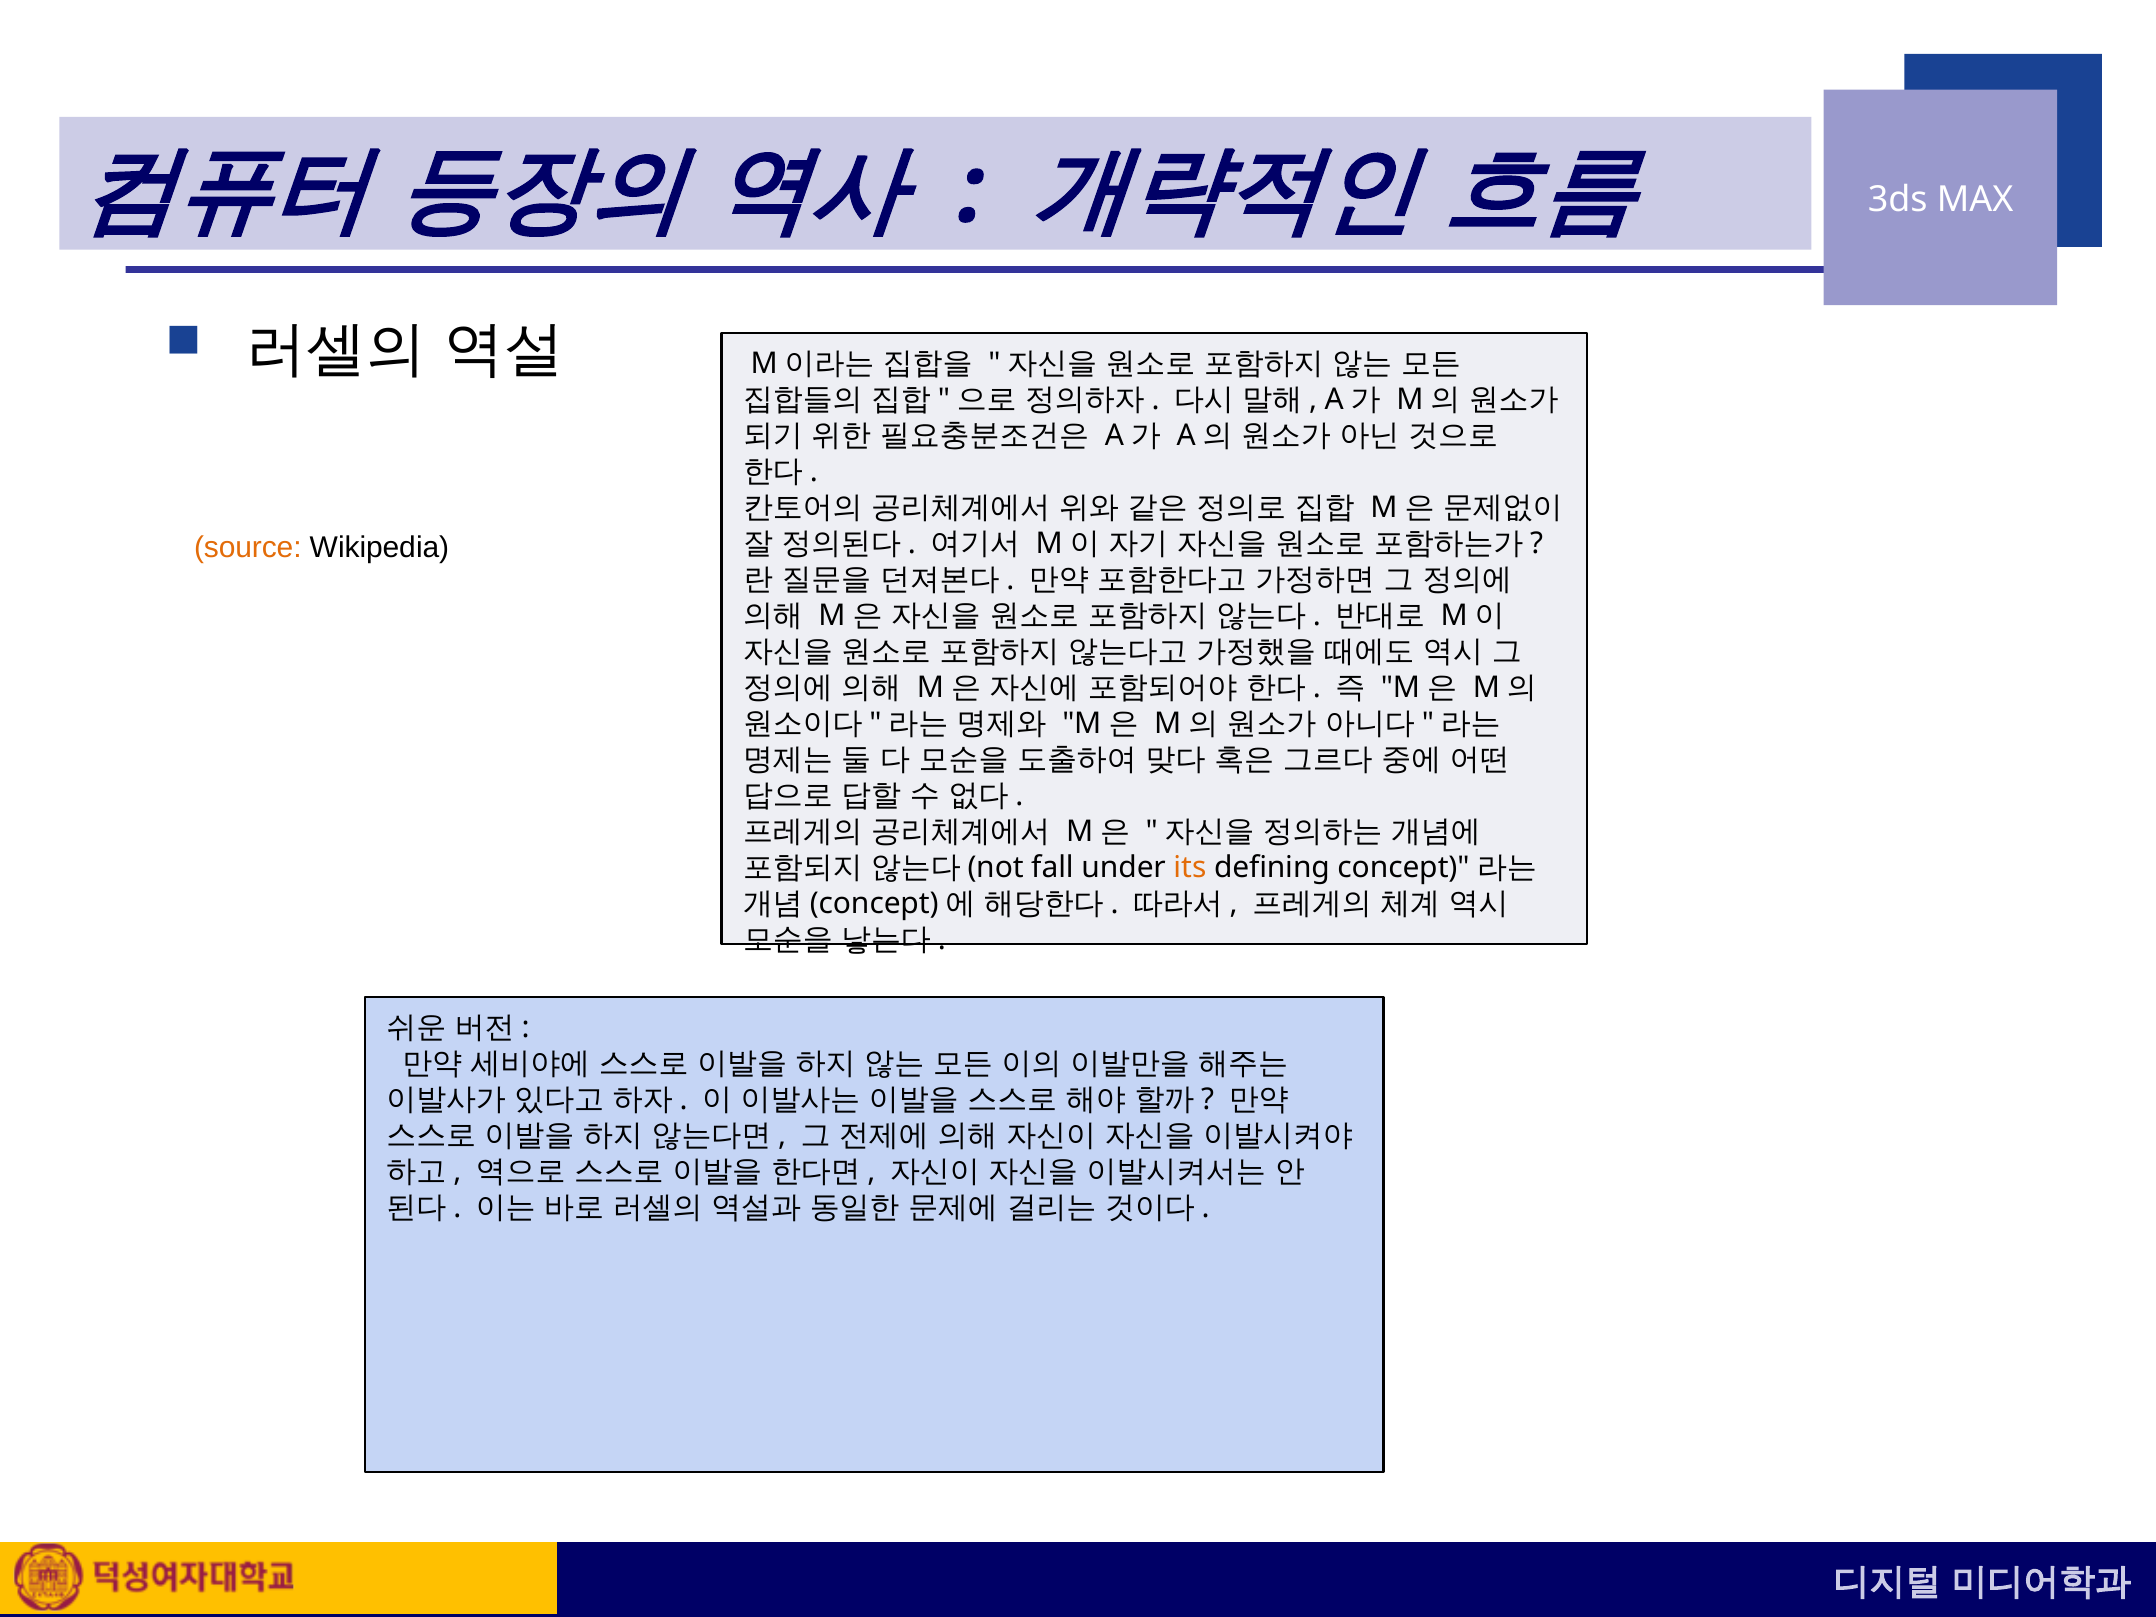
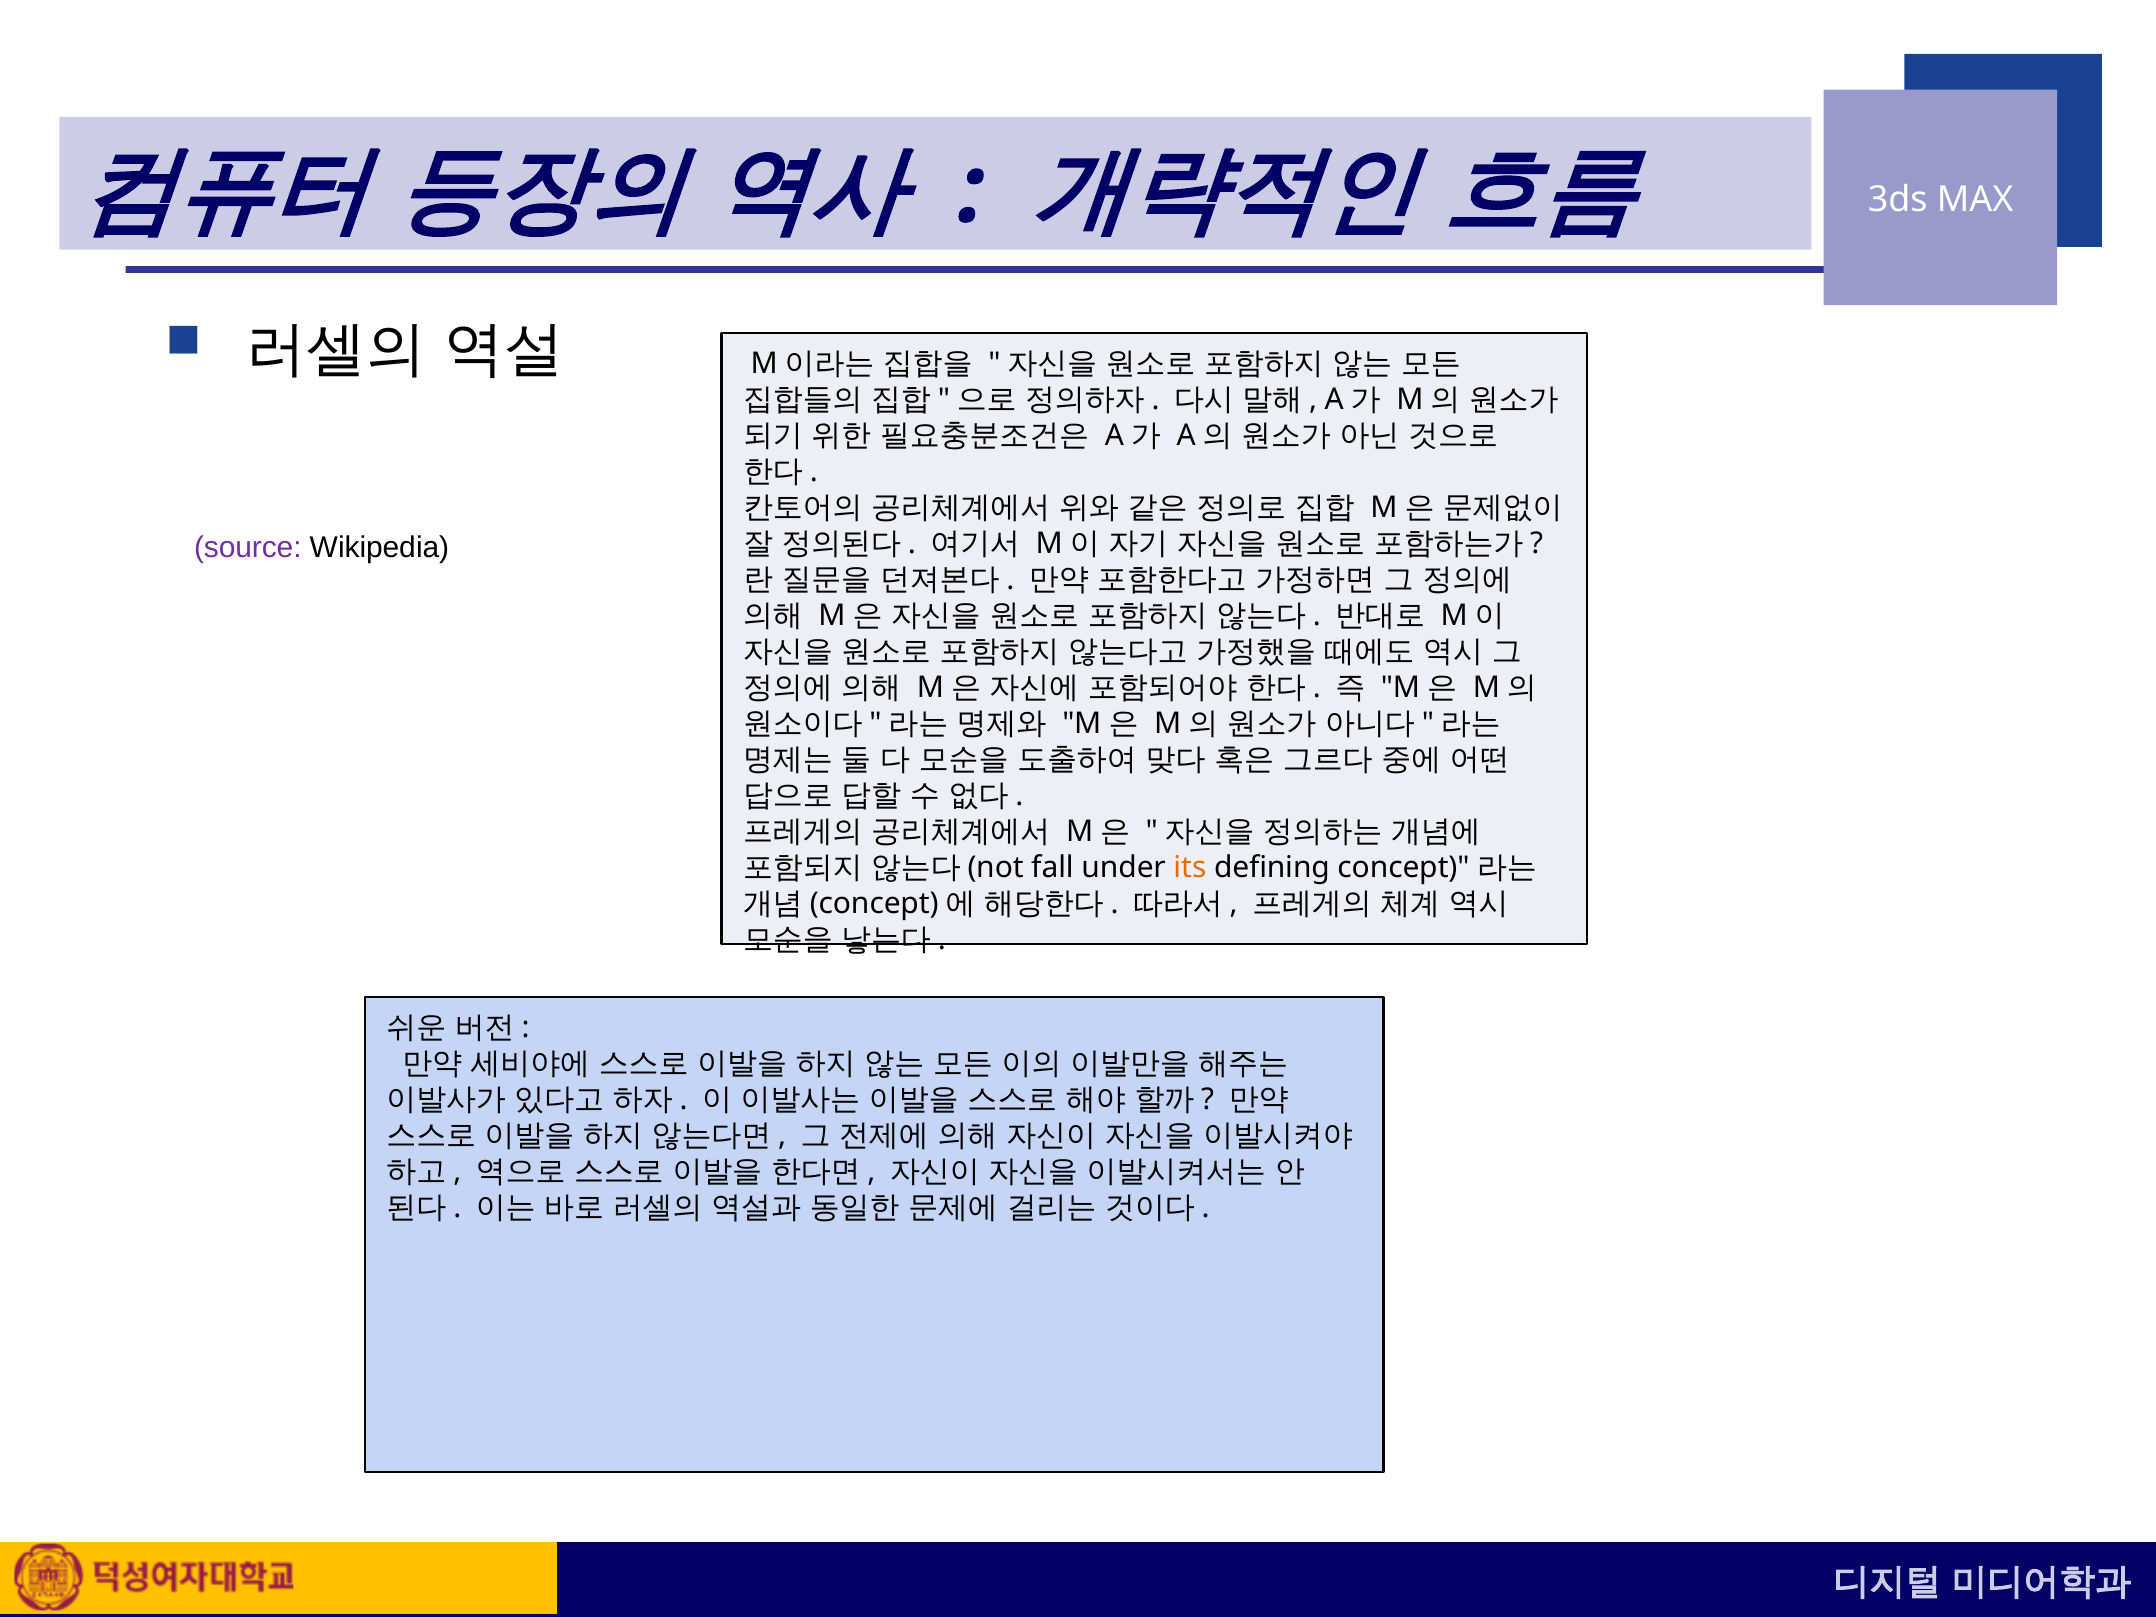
source colour: orange -> purple (248, 548)
